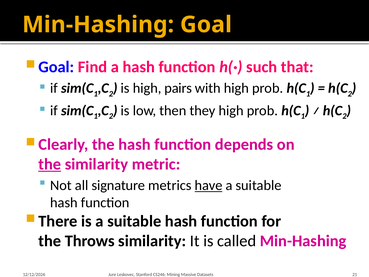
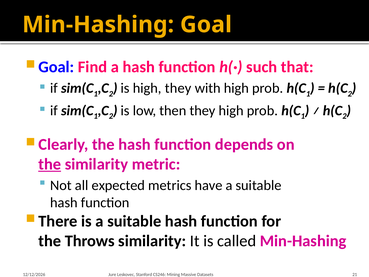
high pairs: pairs -> they (178, 88)
signature: signature -> expected (118, 185)
have underline: present -> none (209, 185)
